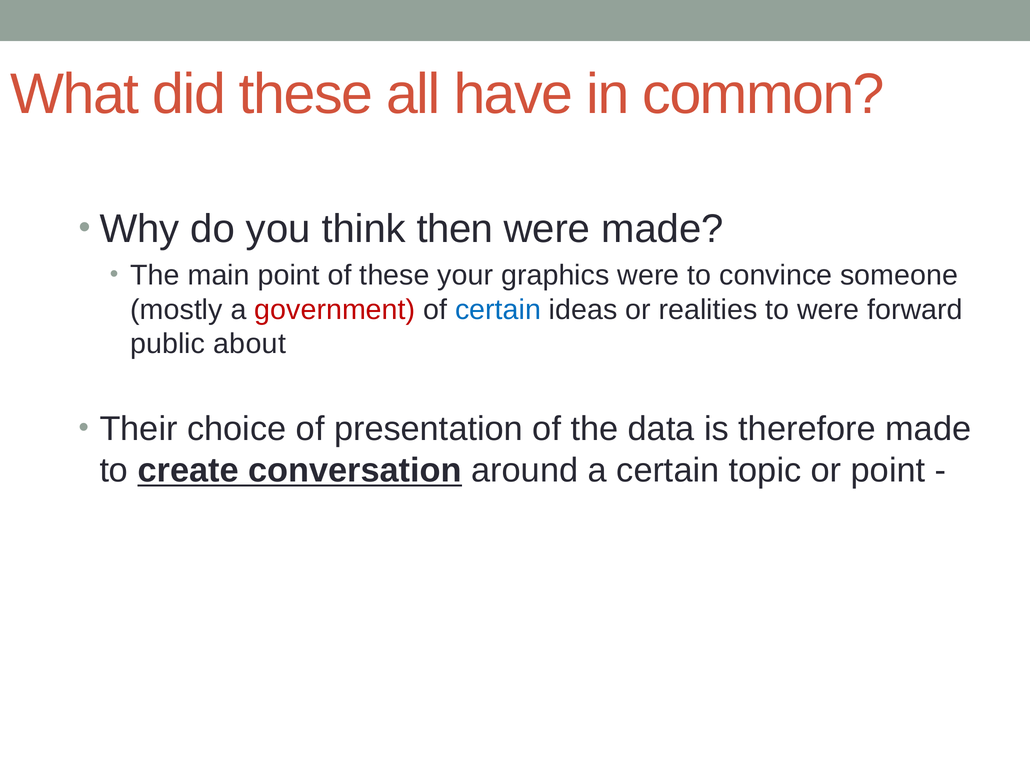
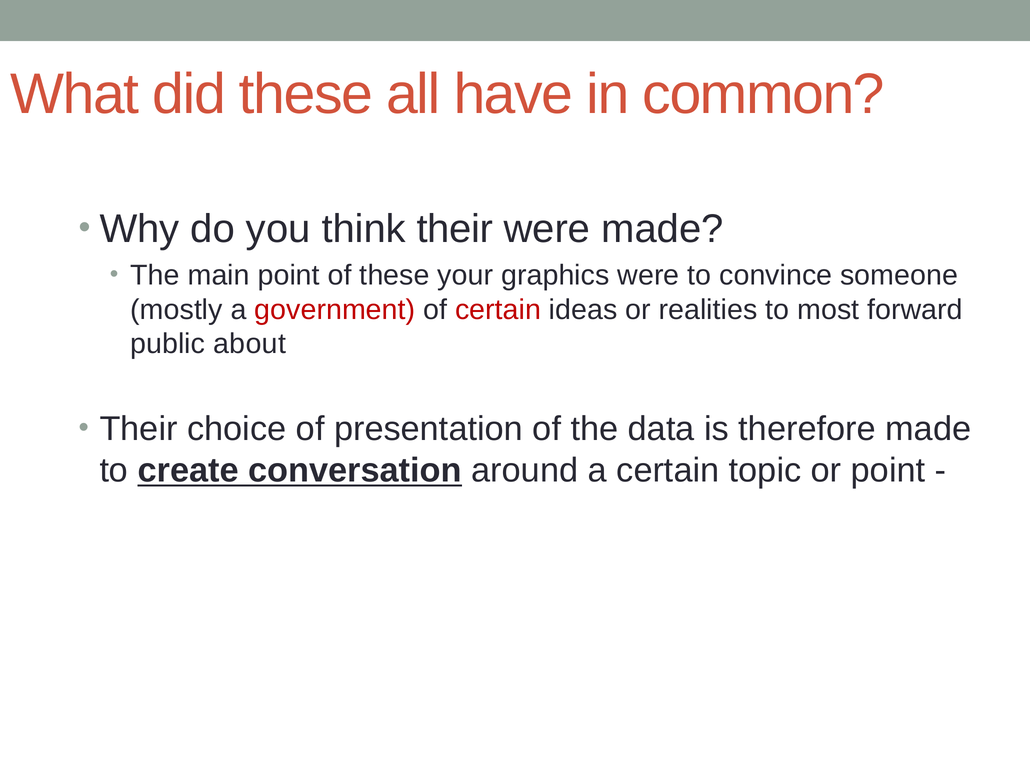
think then: then -> their (455, 229)
certain colour: blue -> red (498, 310)
to were: were -> most (828, 310)
